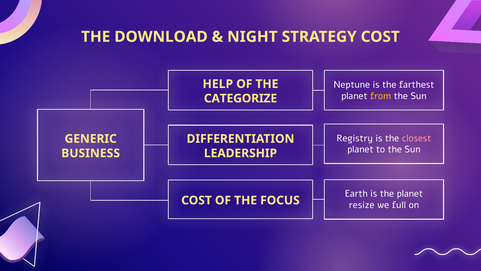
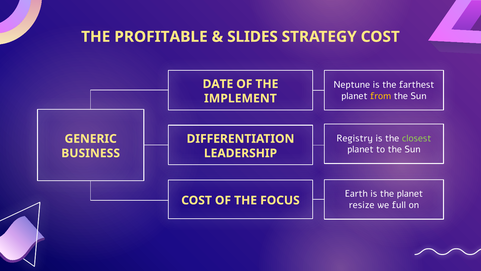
DOWNLOAD: DOWNLOAD -> PROFITABLE (161, 37)
NIGHT: NIGHT -> SLIDES (253, 37)
HELP: HELP -> DATE (218, 84)
CATEGORIZE: CATEGORIZE -> IMPLEMENT (240, 98)
closest colour: pink -> light green (417, 138)
